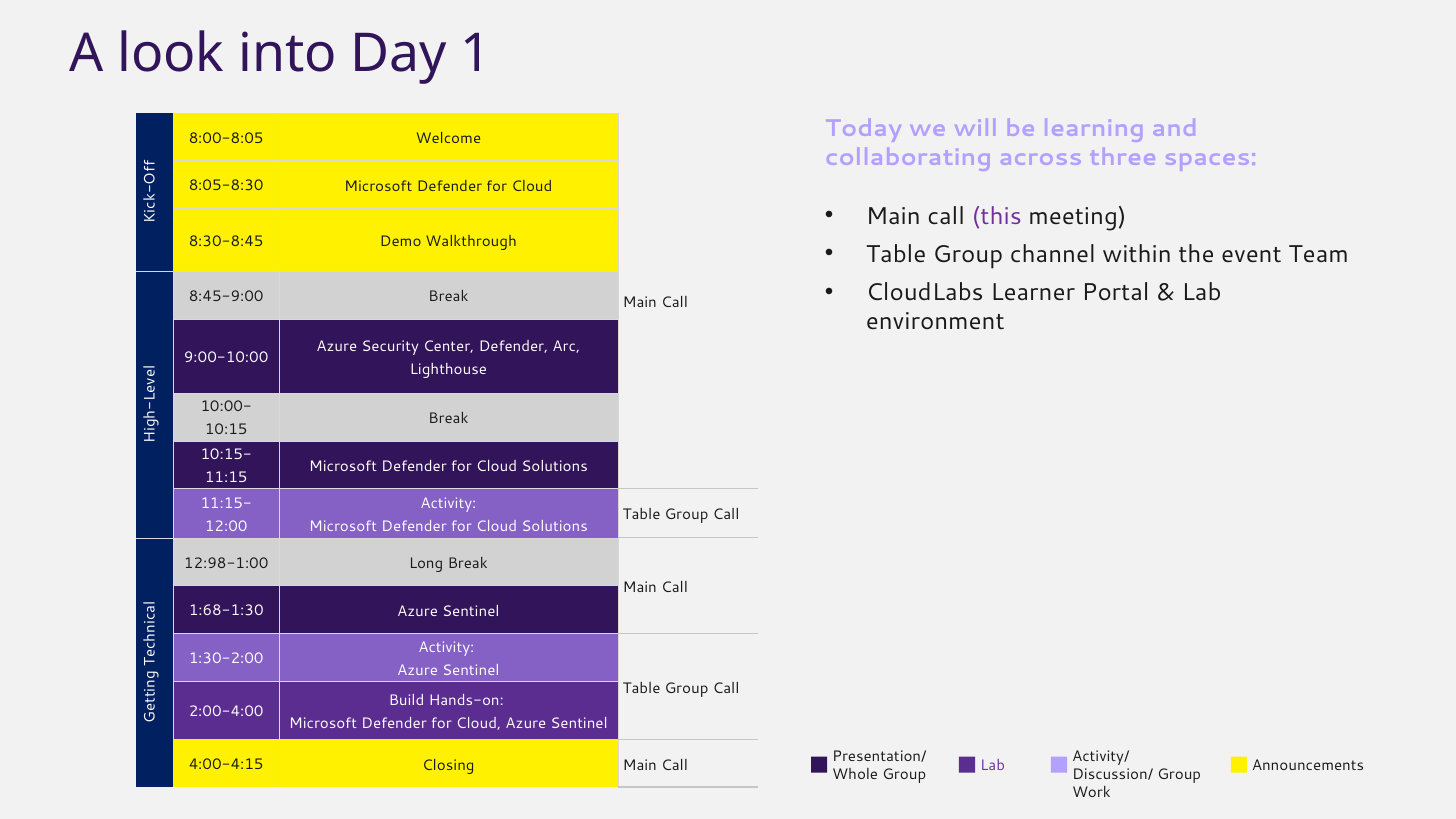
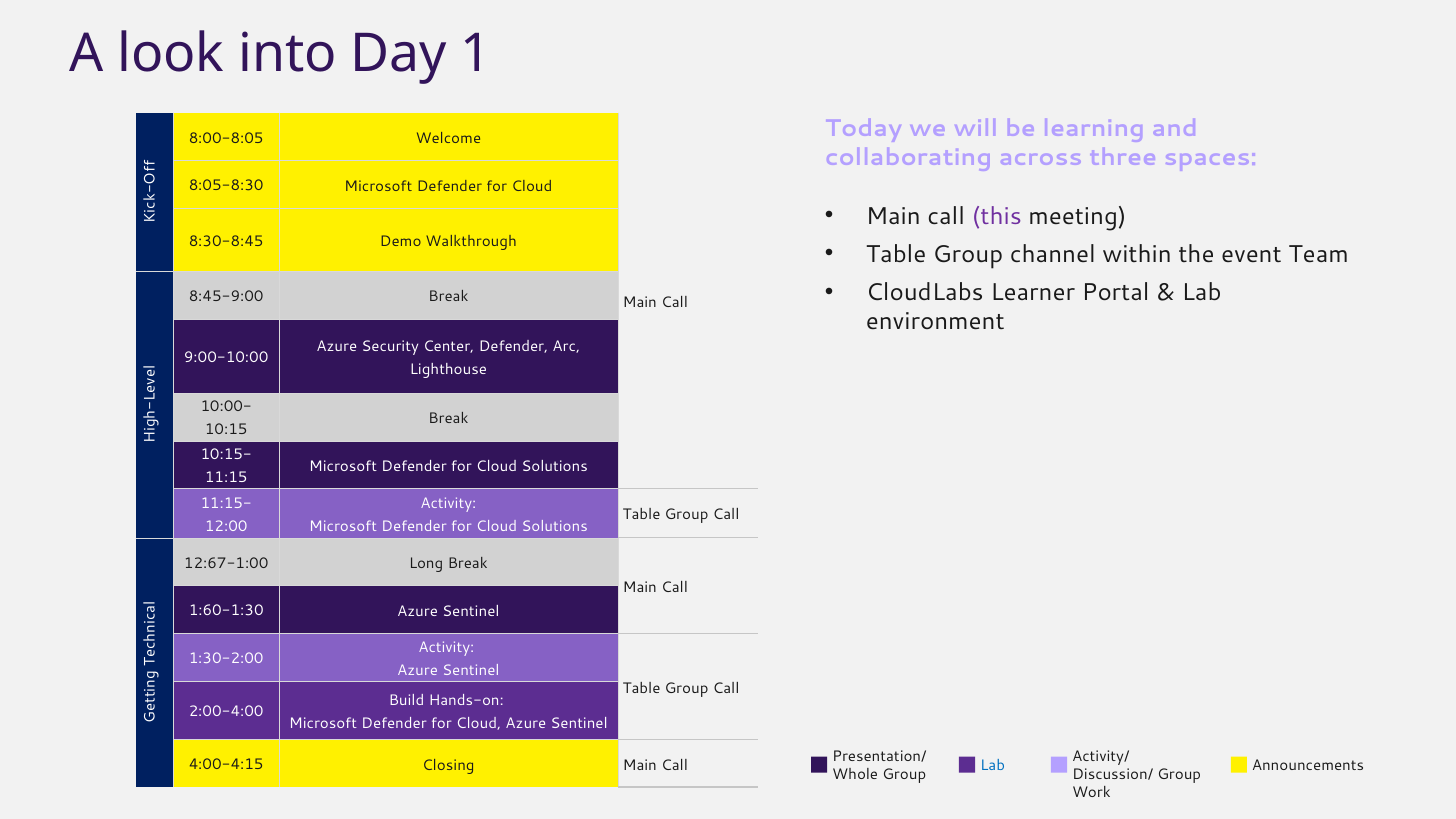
12:98-1:00: 12:98-1:00 -> 12:67-1:00 (226, 563)
1:68-1:30: 1:68-1:30 -> 1:60-1:30 (226, 611)
Lab colour: purple -> blue (993, 766)
